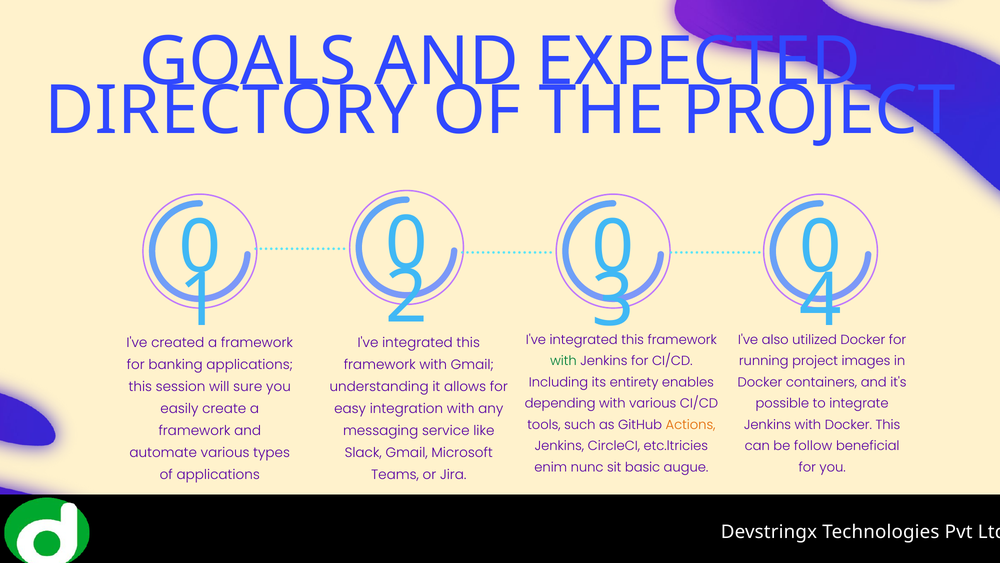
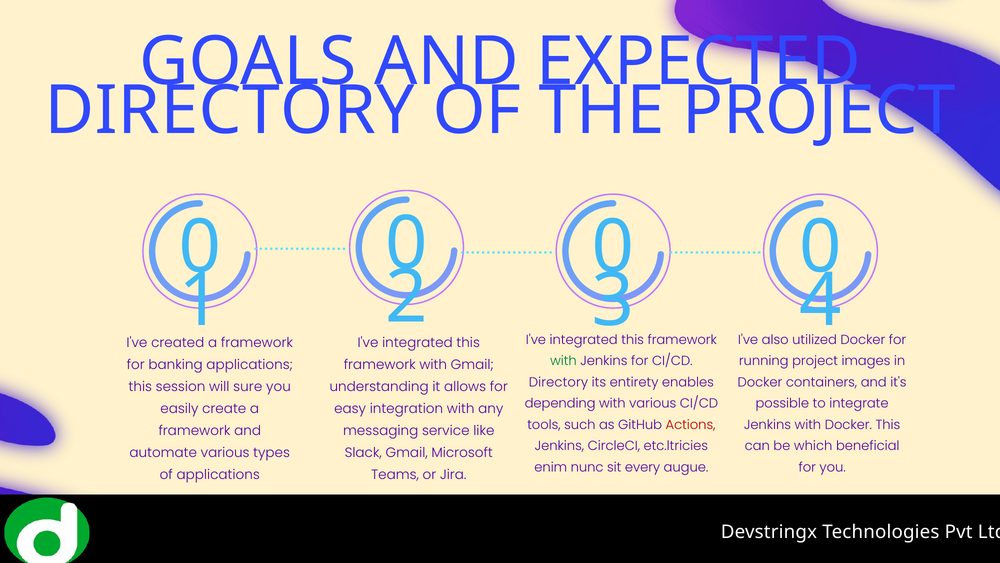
Including: Including -> Directory (558, 382)
Actions colour: orange -> red (691, 424)
follow: follow -> which (813, 446)
basic: basic -> every (643, 467)
